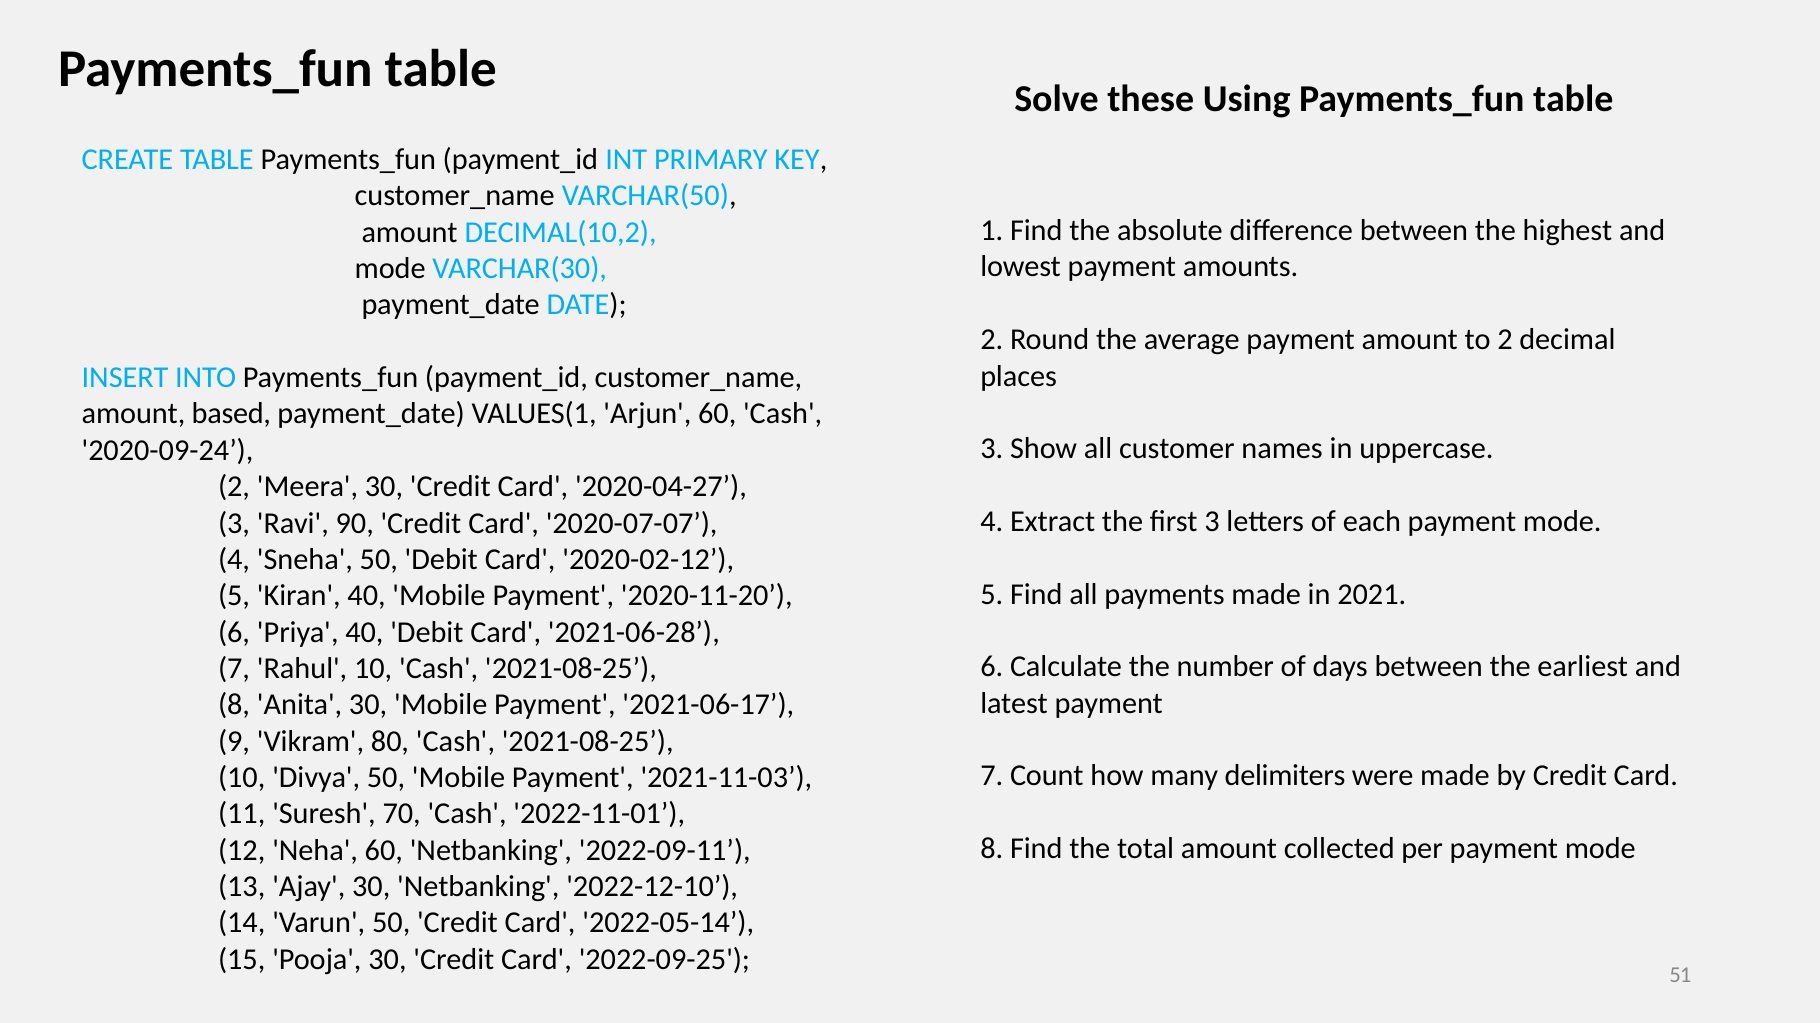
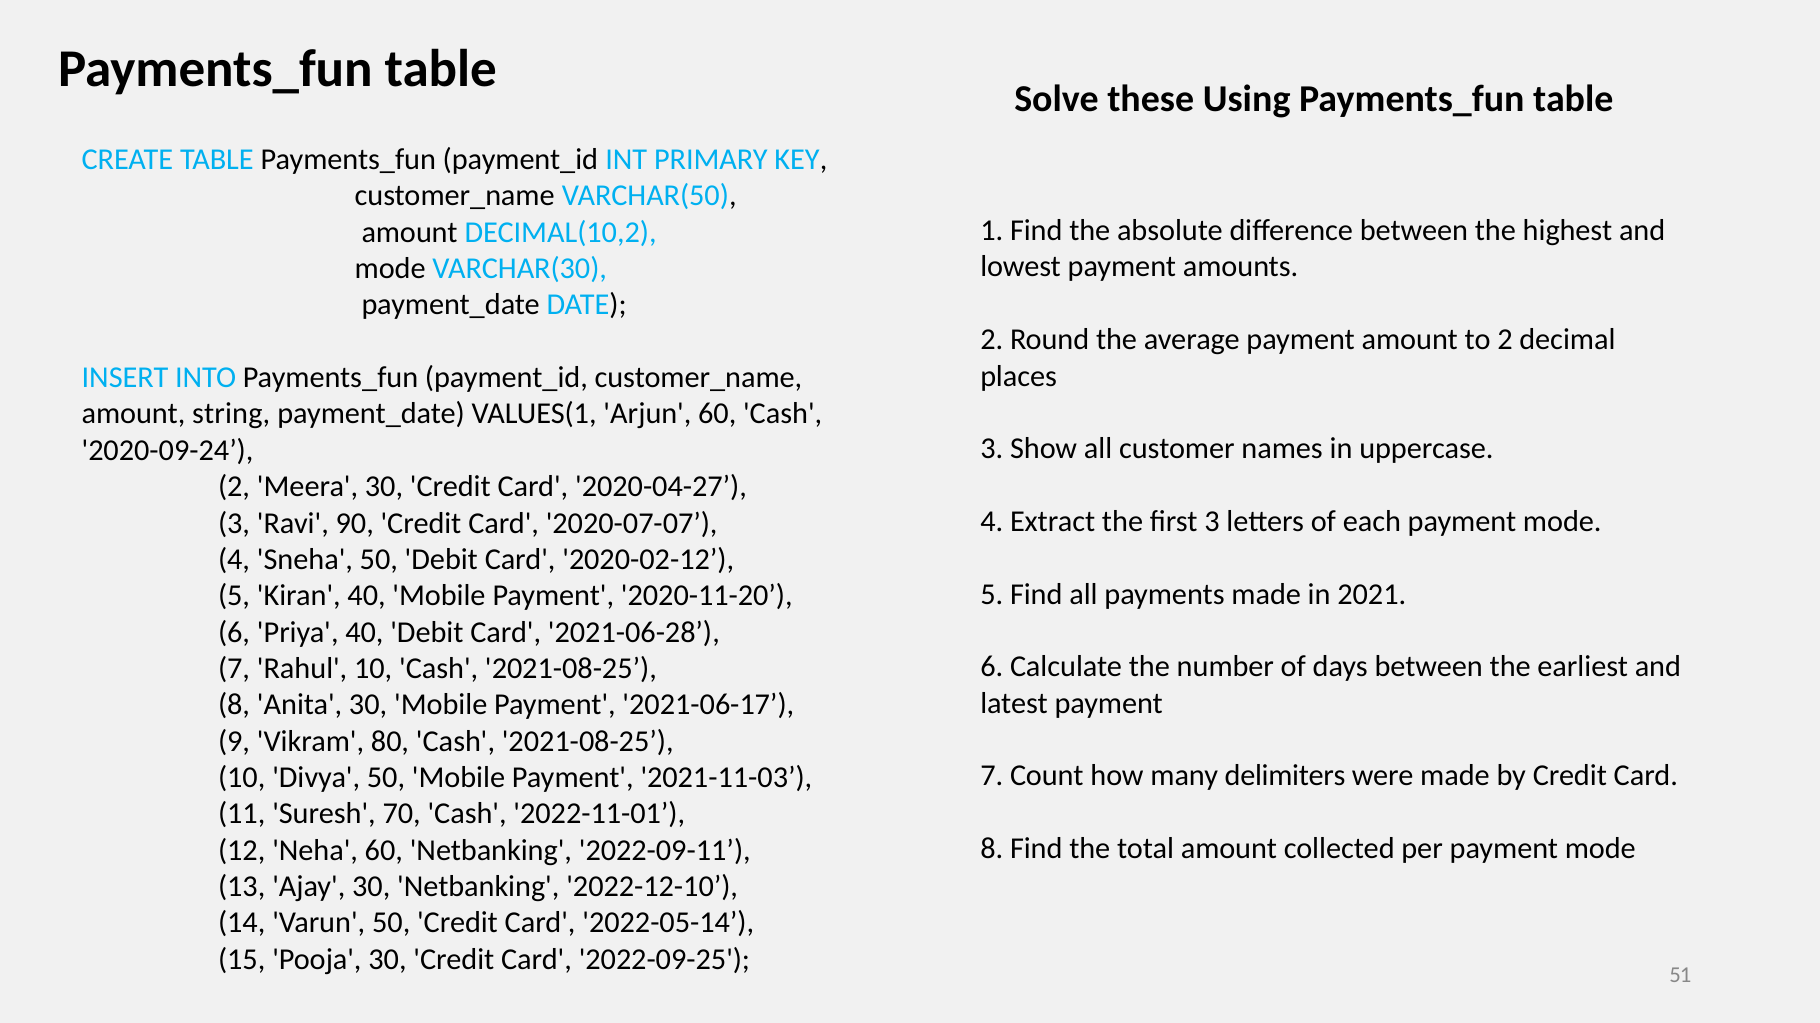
based: based -> string (231, 414)
